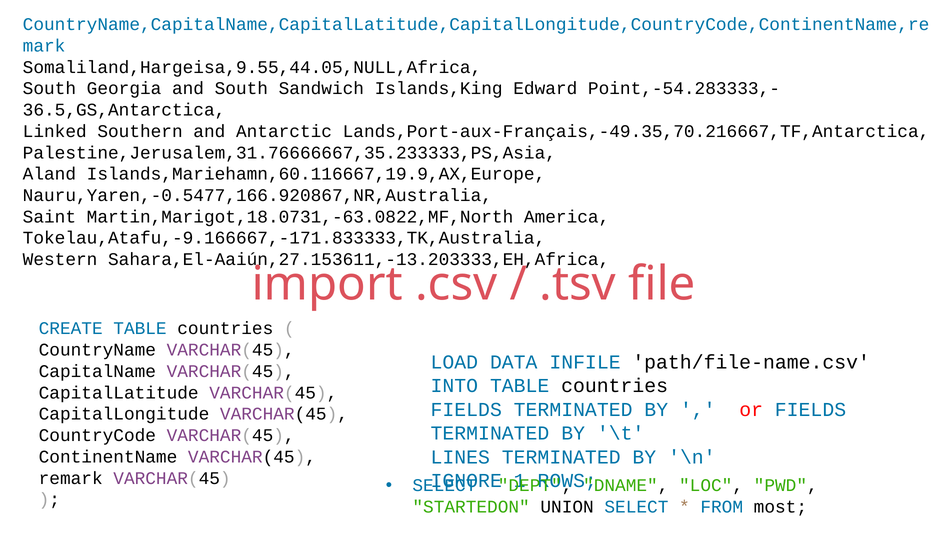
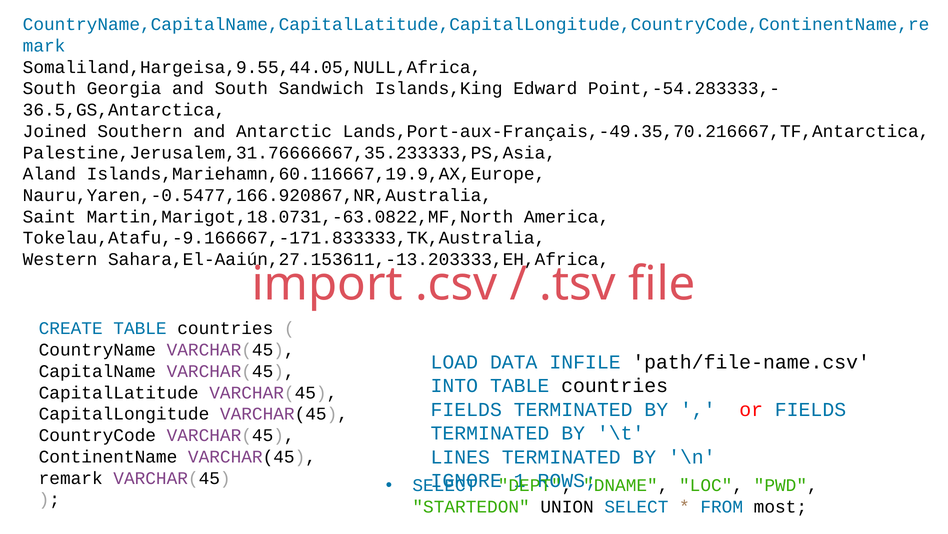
Linked: Linked -> Joined (55, 131)
